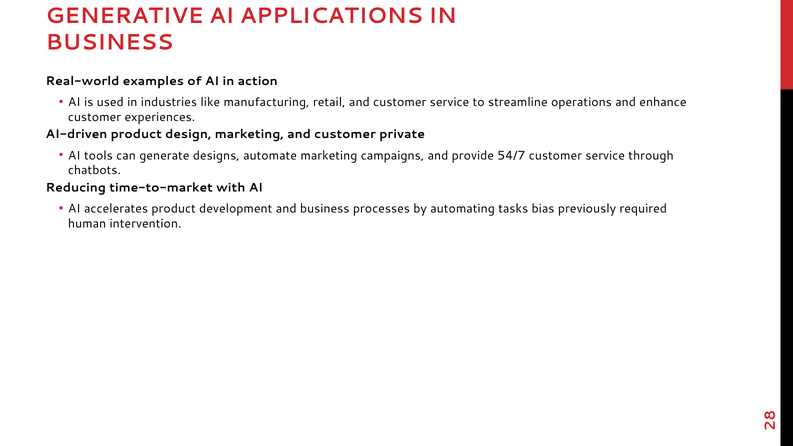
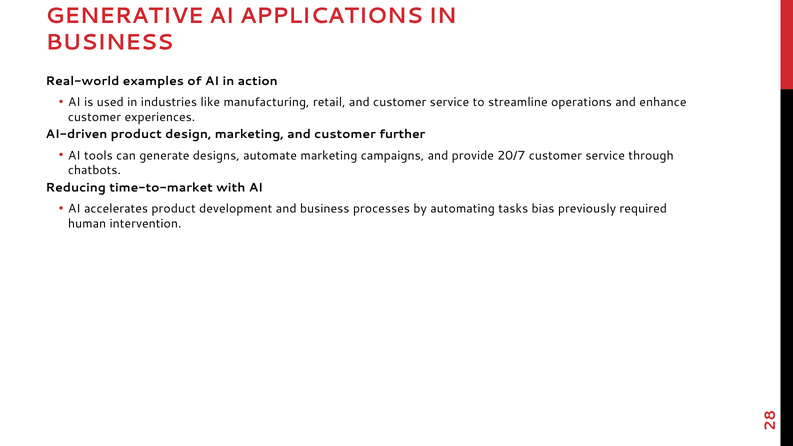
private: private -> further (402, 134)
54/7: 54/7 -> 20/7 (511, 155)
